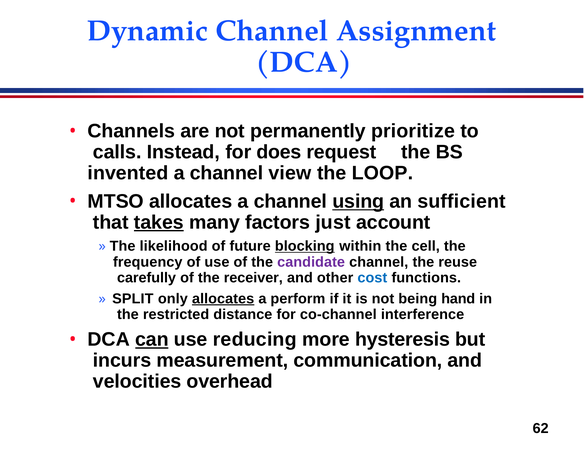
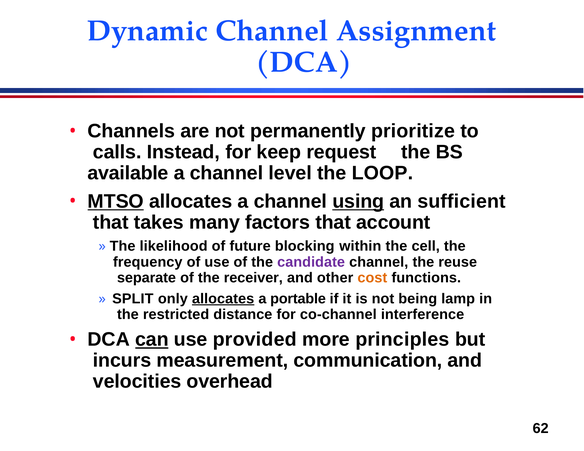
does: does -> keep (279, 152)
invented: invented -> available (128, 173)
view: view -> level (290, 173)
MTSO underline: none -> present (116, 202)
takes underline: present -> none (159, 222)
factors just: just -> that (333, 222)
blocking underline: present -> none (305, 246)
carefully: carefully -> separate (147, 278)
cost colour: blue -> orange (372, 278)
perform: perform -> portable (298, 299)
hand: hand -> lamp (458, 299)
reducing: reducing -> provided (255, 340)
hysteresis: hysteresis -> principles (402, 340)
